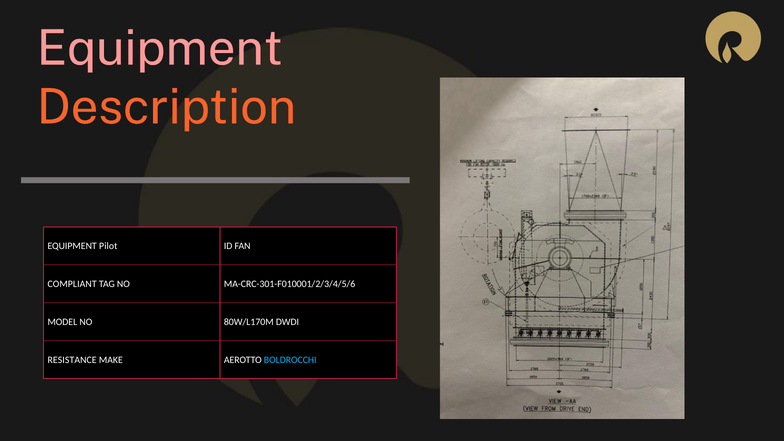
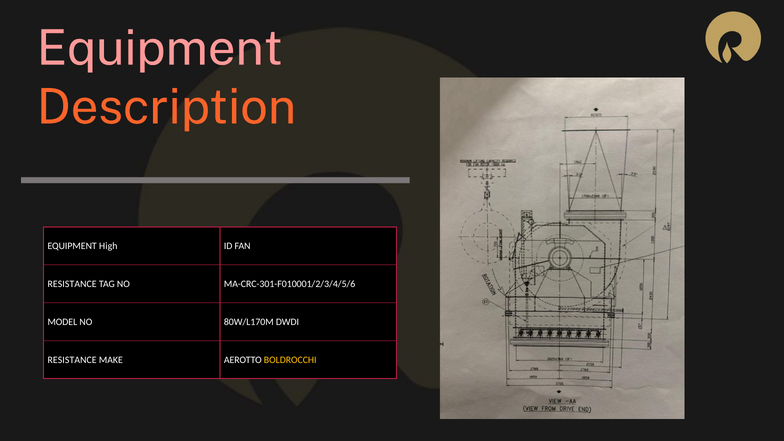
Pilot: Pilot -> High (108, 246)
COMPLIANT: COMPLIANT -> RESISTANCE (72, 284)
BOLDROCCHI colour: light blue -> yellow (290, 360)
